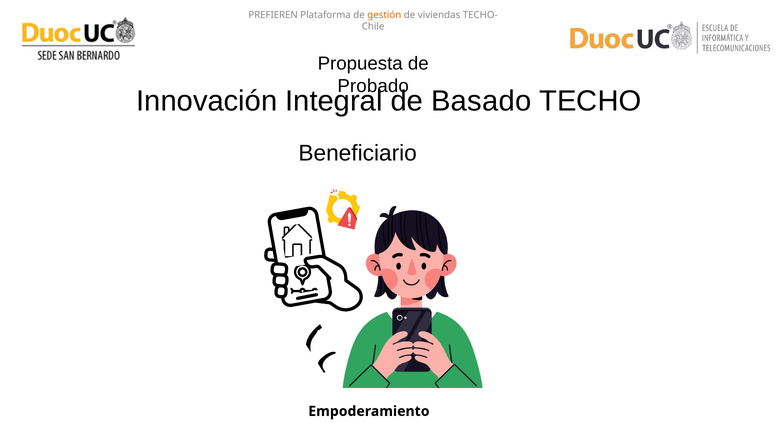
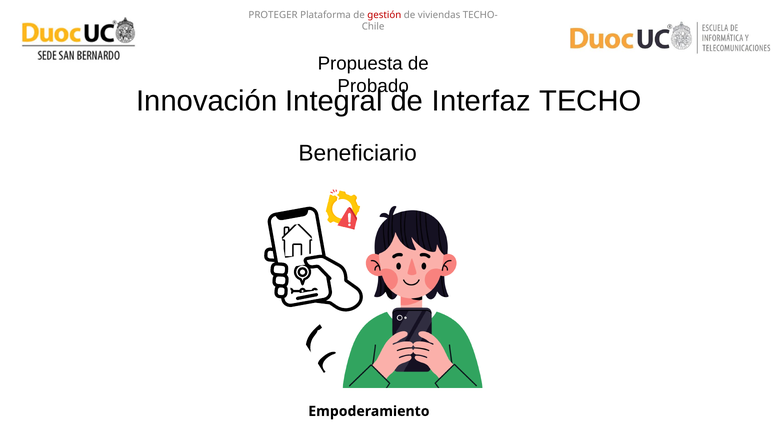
PREFIEREN: PREFIEREN -> PROTEGER (273, 15)
gestión colour: orange -> red (384, 15)
Basado: Basado -> Interfaz (481, 101)
